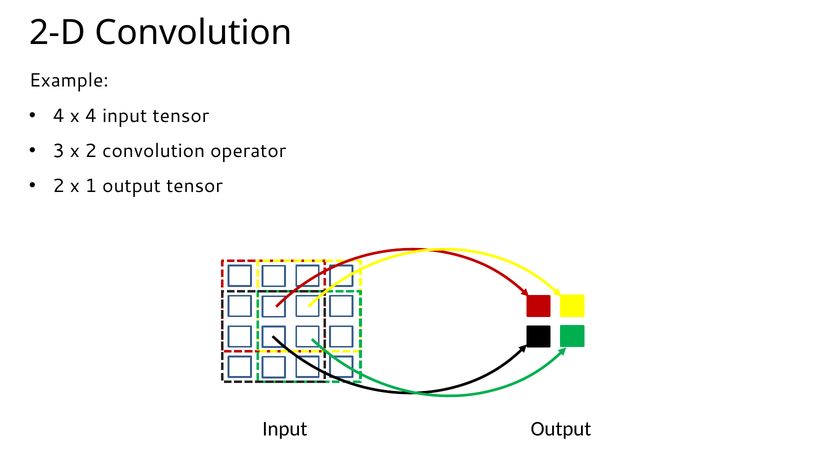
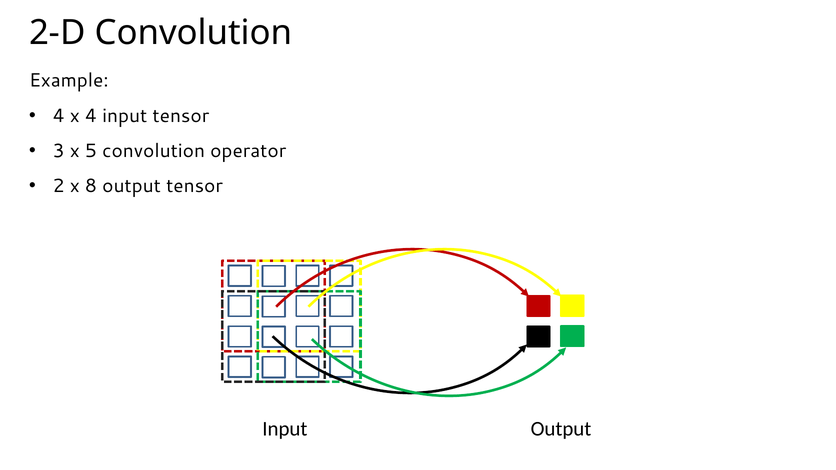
x 2: 2 -> 5 (91, 151)
1: 1 -> 8 (91, 186)
